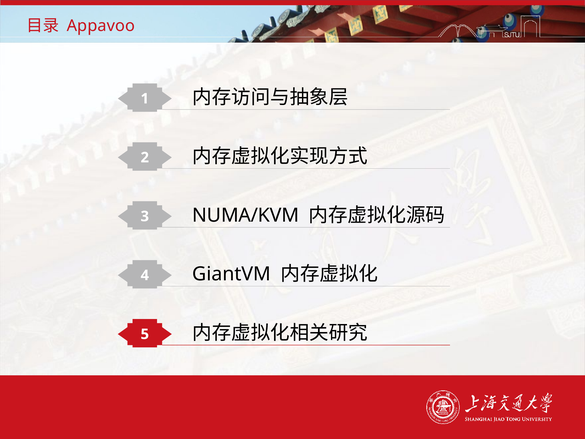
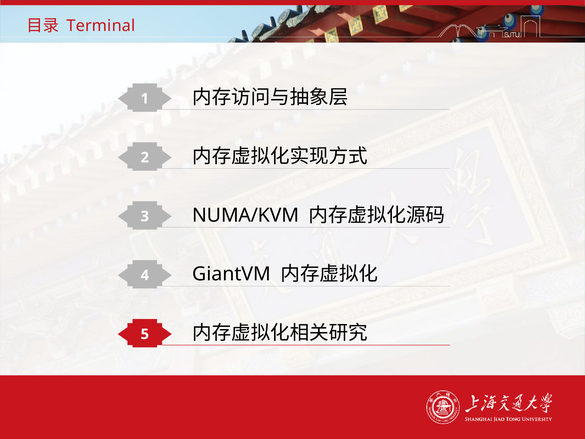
Appavoo: Appavoo -> Terminal (101, 26)
